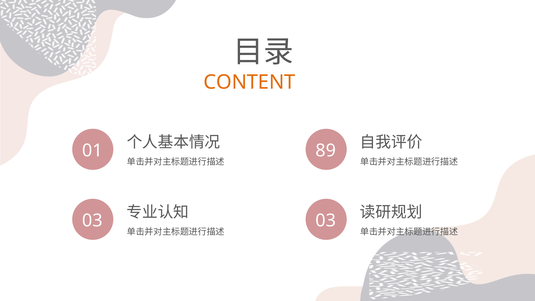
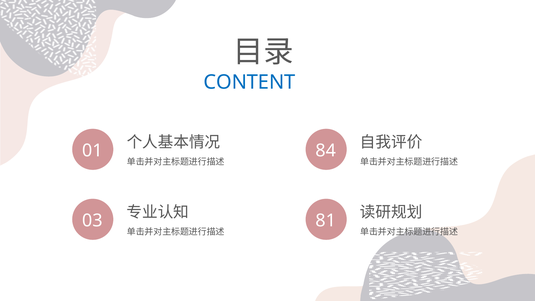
CONTENT colour: orange -> blue (249, 82)
89: 89 -> 84 (326, 151)
03: 03 -> 81 (326, 221)
